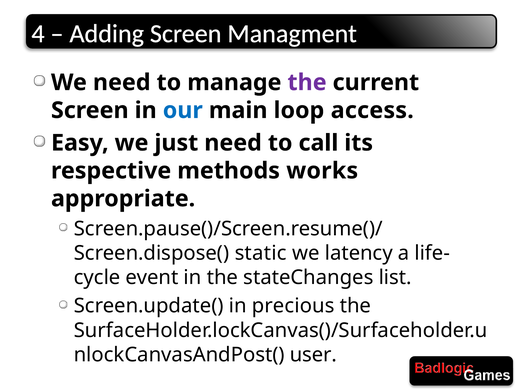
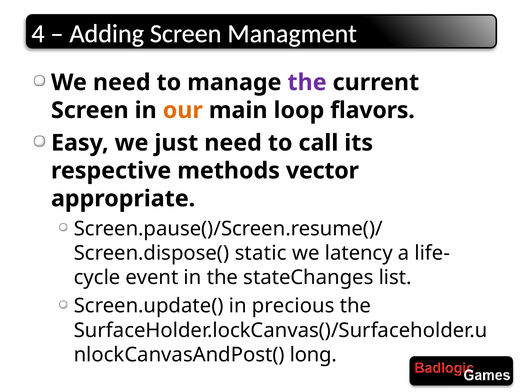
our colour: blue -> orange (183, 110)
access: access -> flavors (372, 110)
works: works -> vector (322, 171)
user: user -> long (313, 355)
